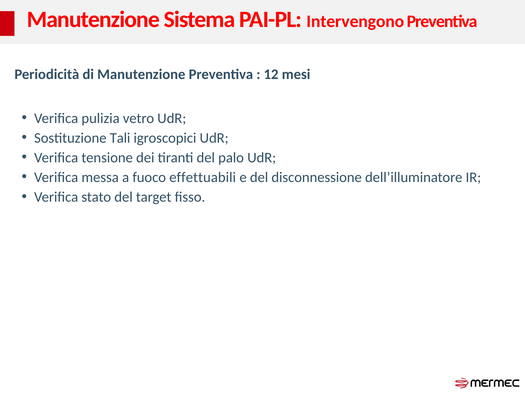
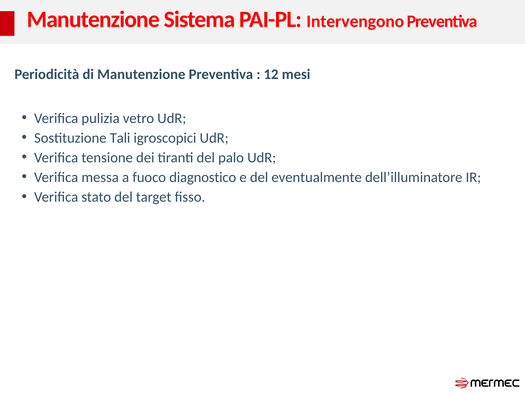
effettuabili: effettuabili -> diagnostico (203, 177)
disconnessione: disconnessione -> eventualmente (317, 177)
